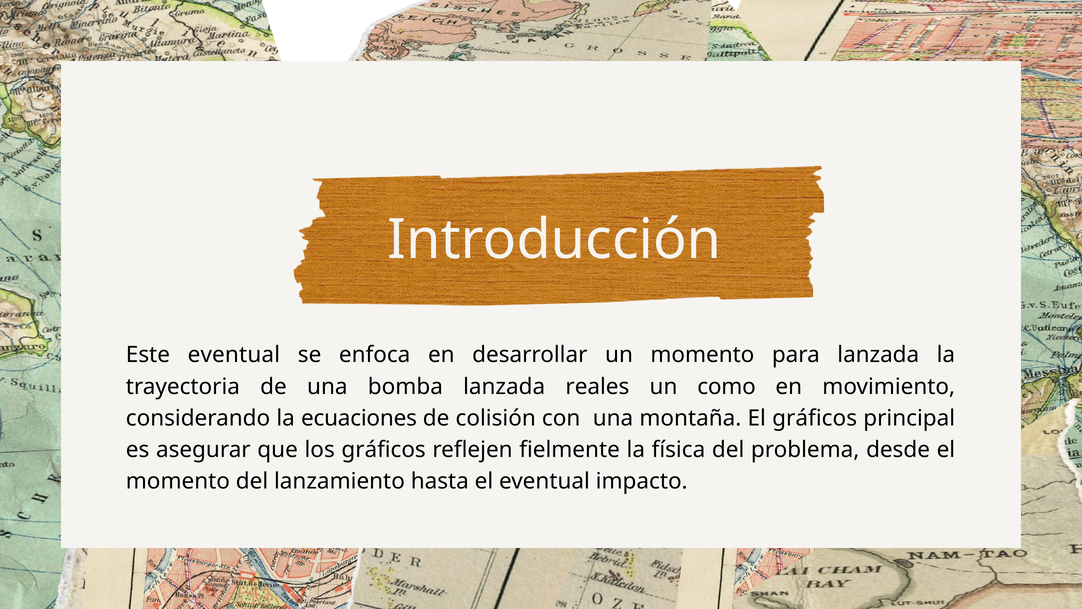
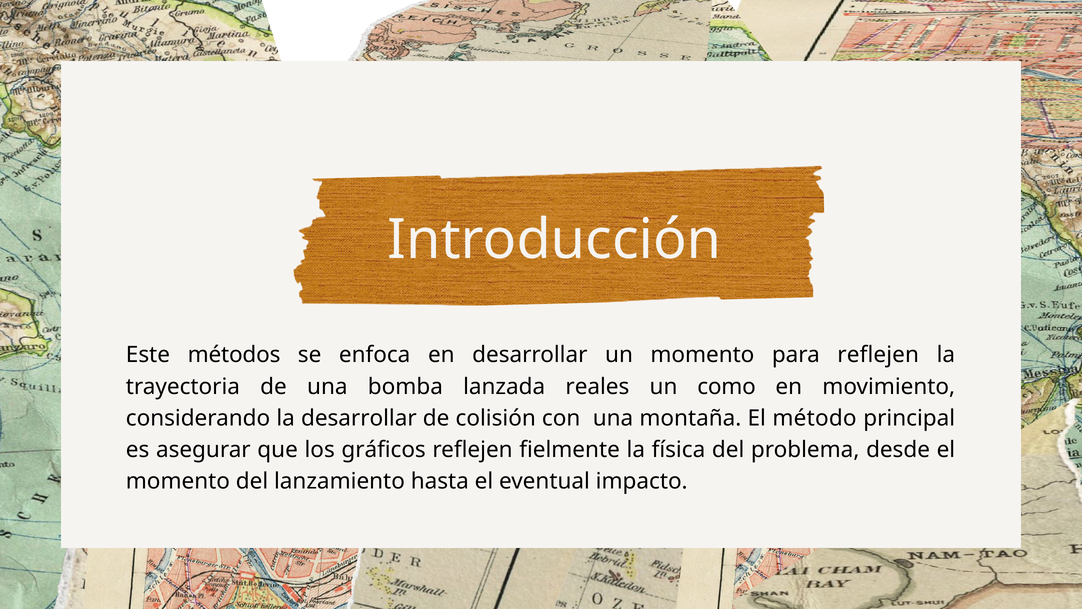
Este eventual: eventual -> métodos (234, 355)
para lanzada: lanzada -> reflejen (878, 355)
la ecuaciones: ecuaciones -> desarrollar (359, 418)
El gráficos: gráficos -> método (815, 418)
